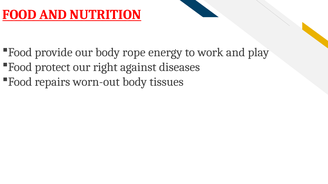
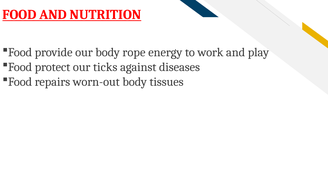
right: right -> ticks (105, 67)
